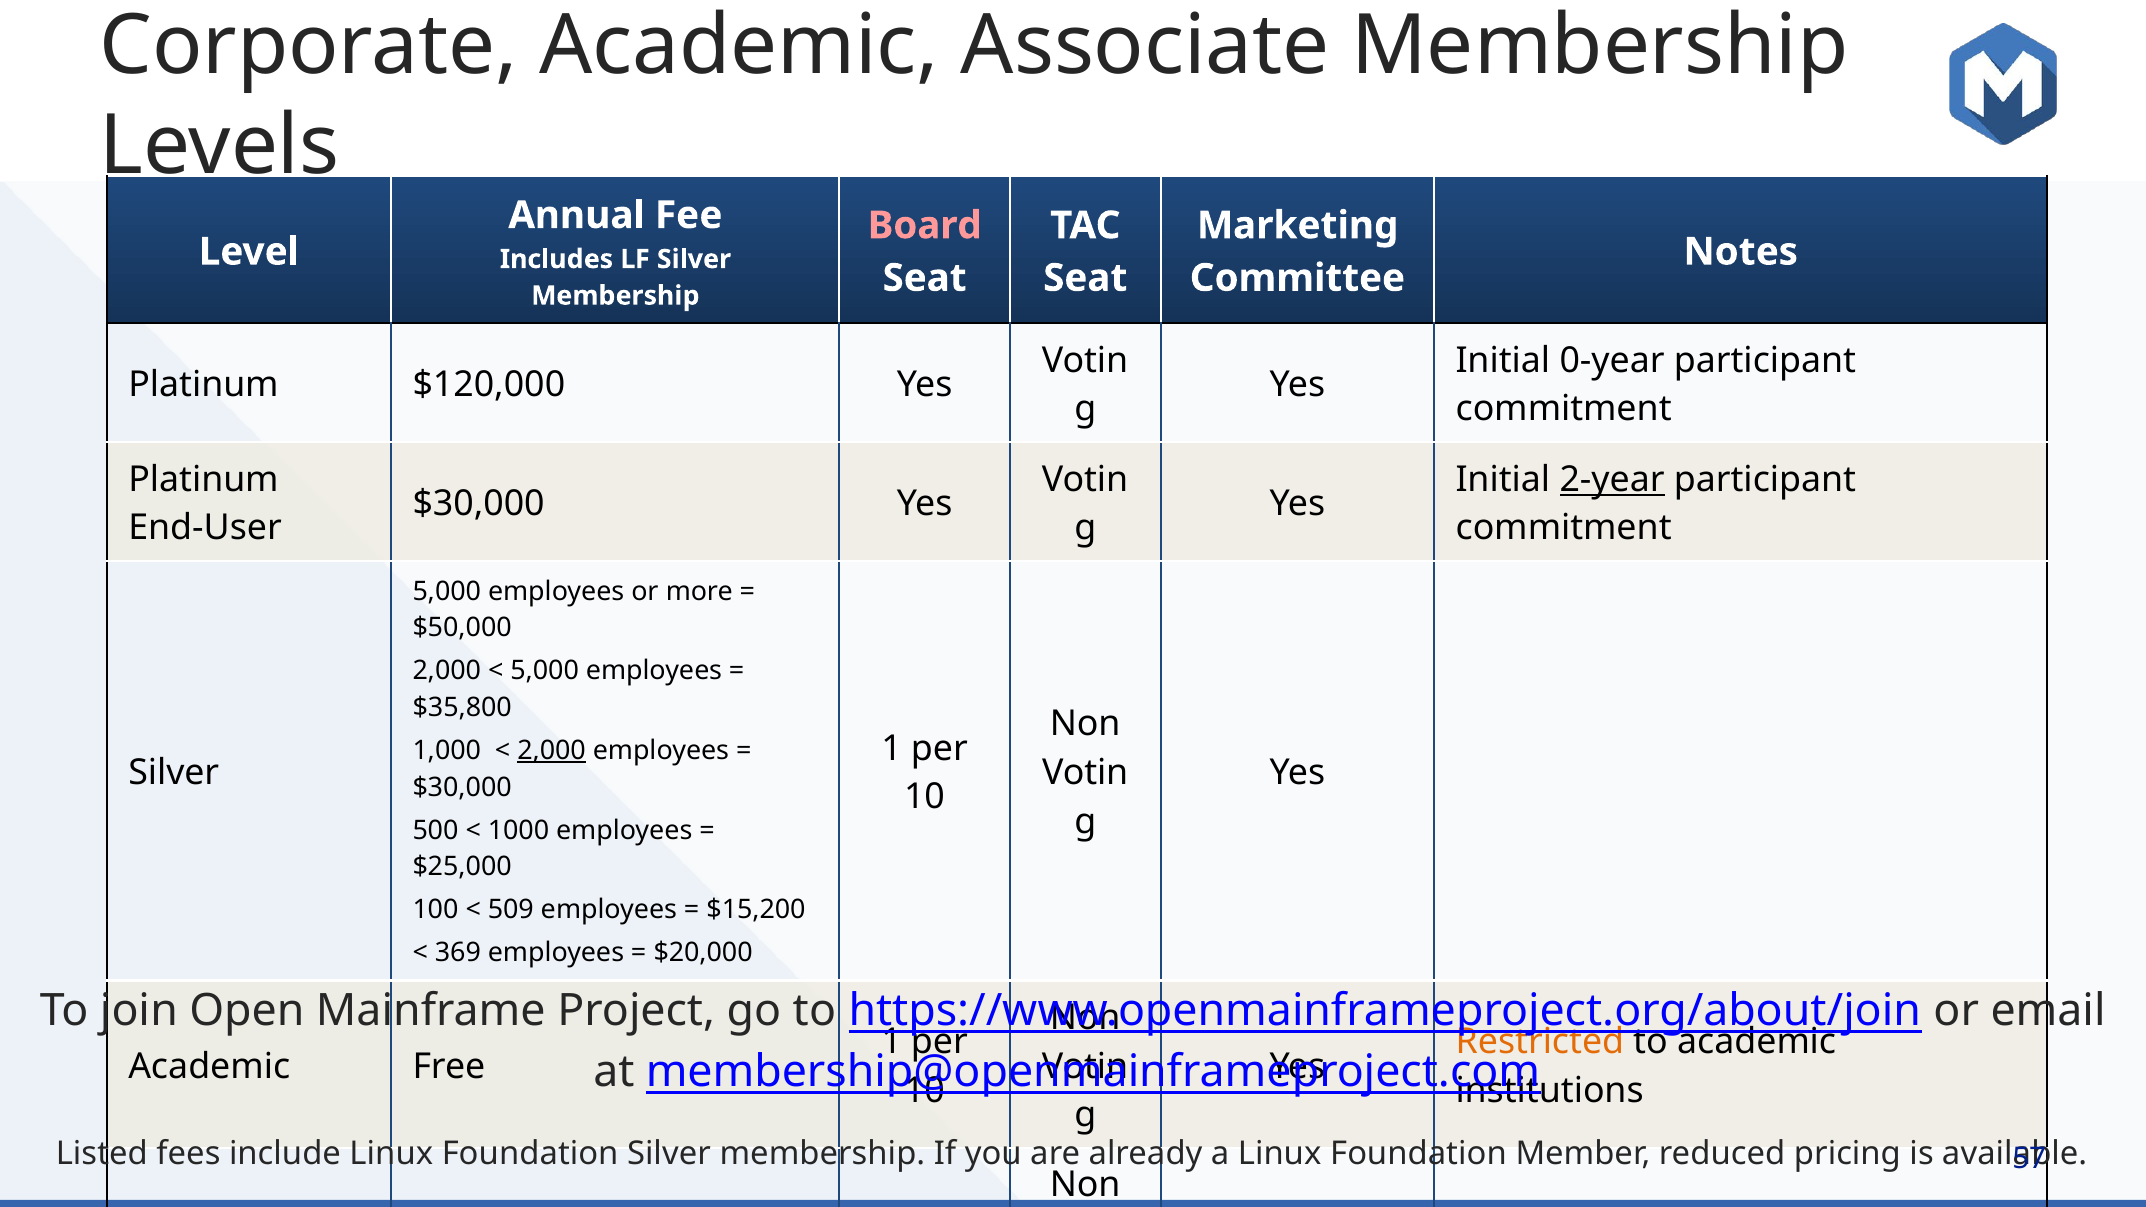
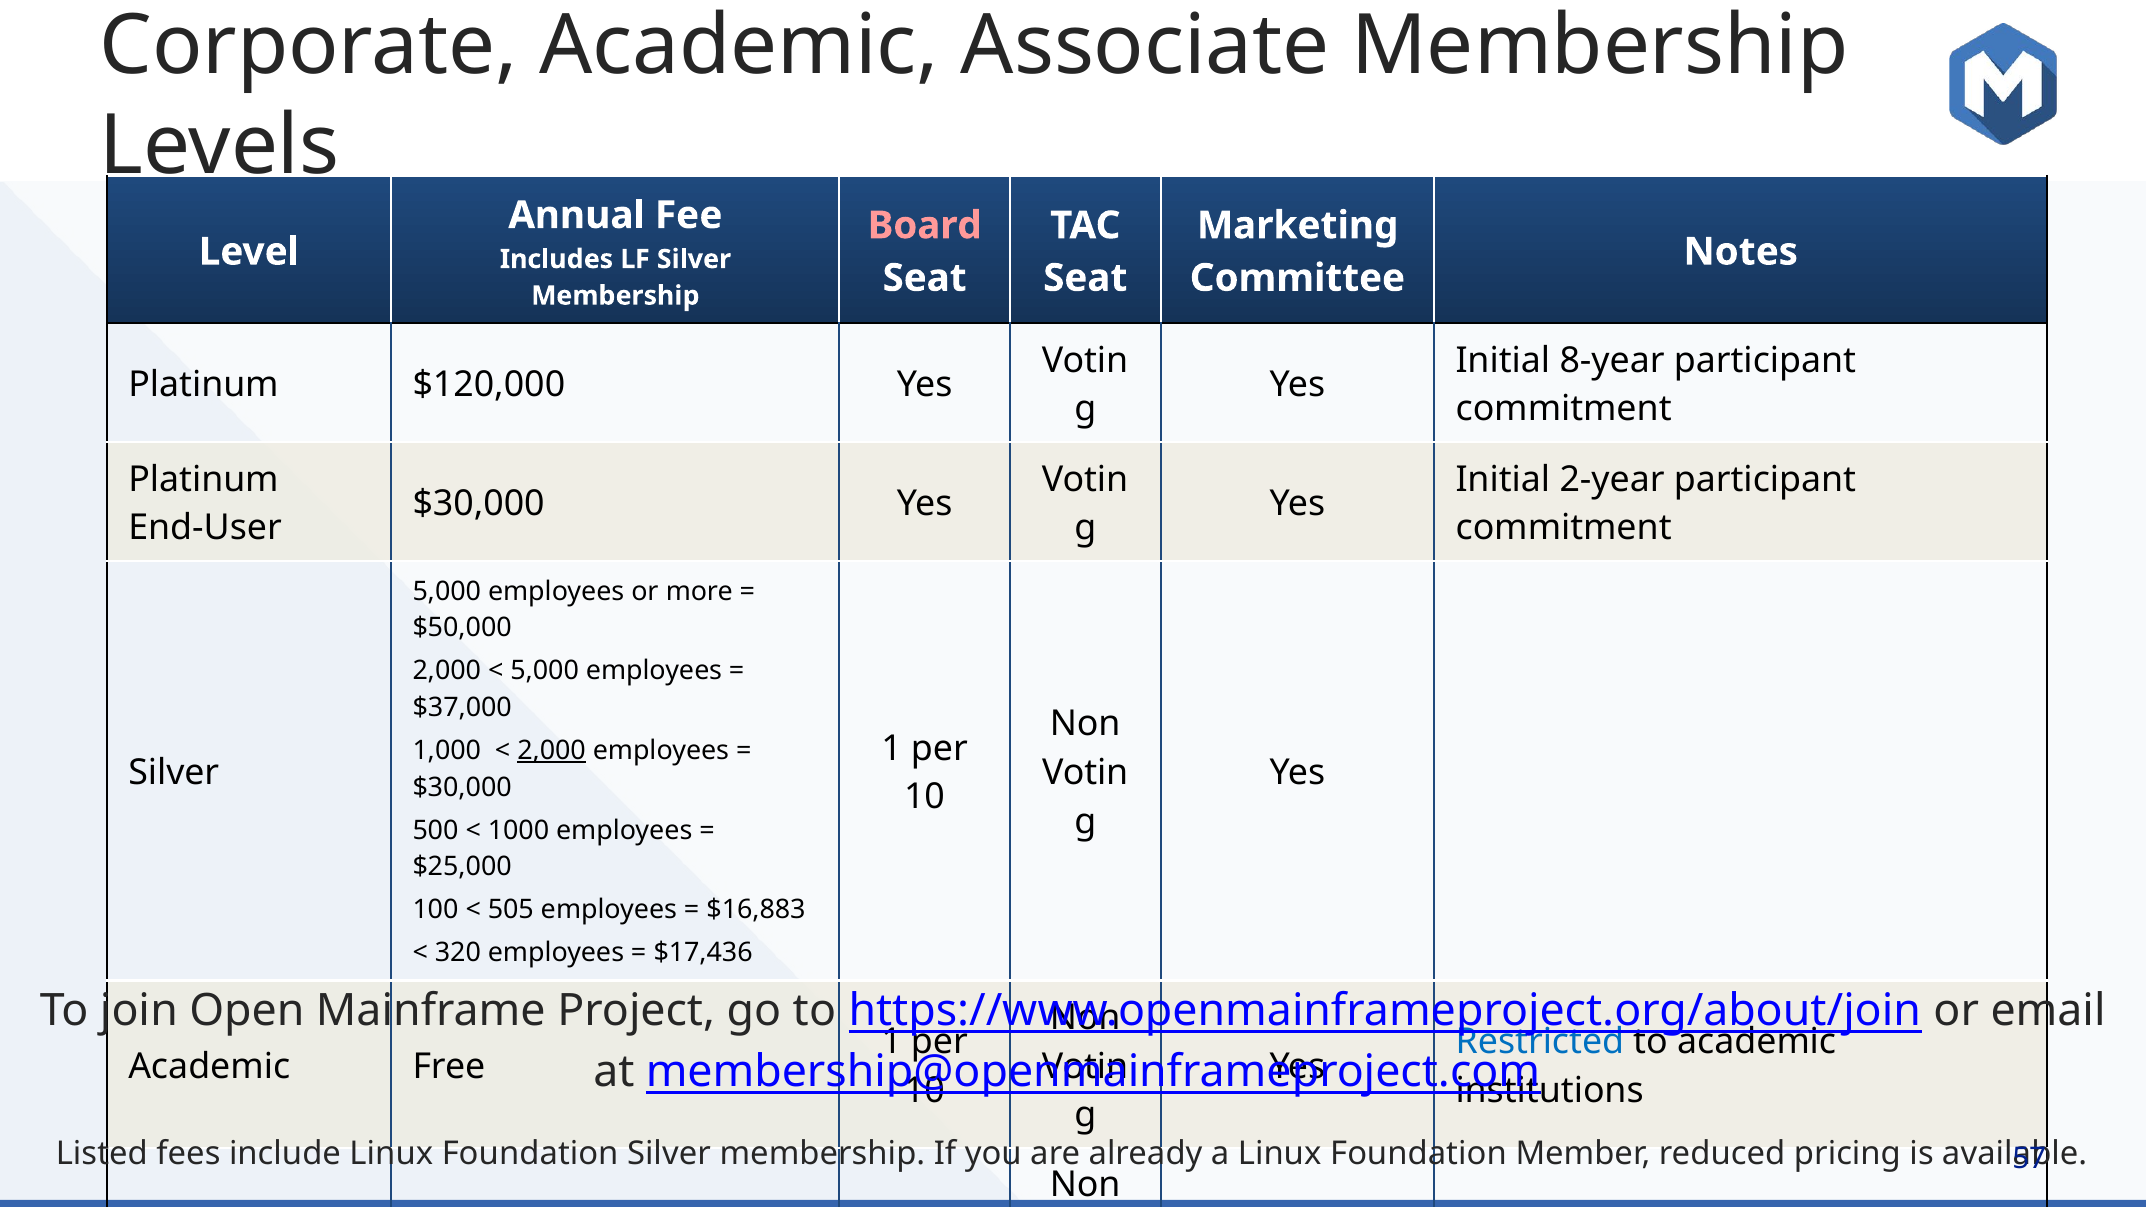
0-year: 0-year -> 8-year (1612, 361)
2-year underline: present -> none (1612, 479)
$35,800: $35,800 -> $37,000 (462, 708)
509: 509 -> 505 (511, 910)
$15,200: $15,200 -> $16,883 (756, 910)
369: 369 -> 320 (458, 953)
$20,000: $20,000 -> $17,436 (703, 953)
Restricted colour: orange -> blue (1540, 1042)
